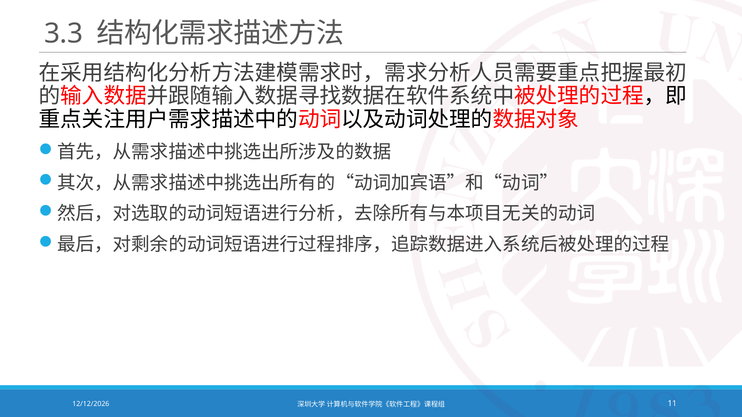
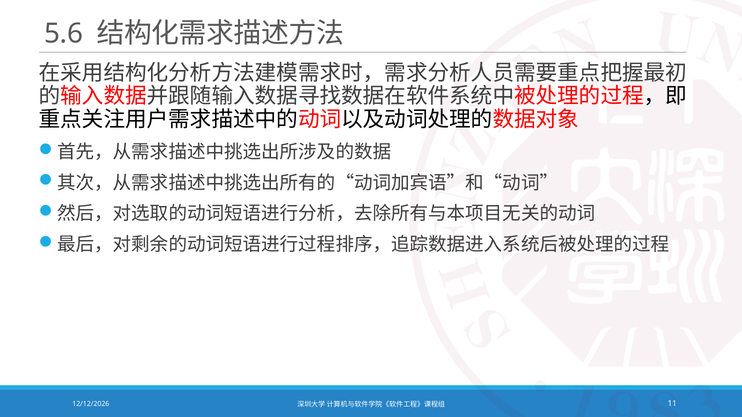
3.3: 3.3 -> 5.6 (64, 34)
